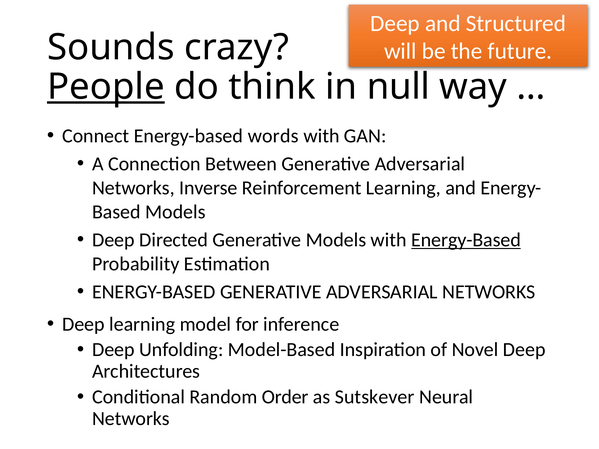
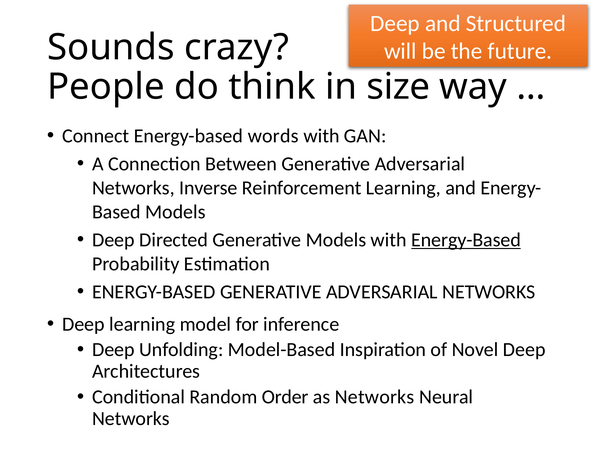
People underline: present -> none (106, 87)
null: null -> size (398, 87)
as Sutskever: Sutskever -> Networks (375, 397)
